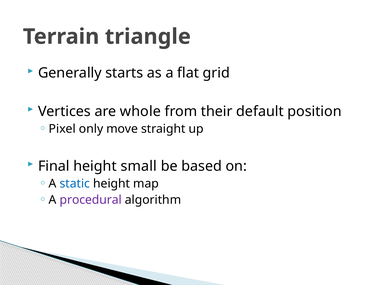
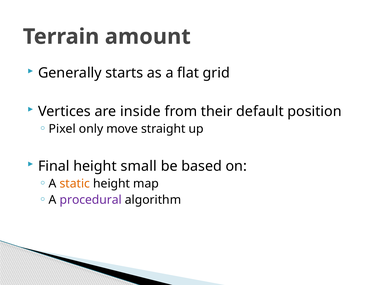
triangle: triangle -> amount (148, 37)
whole: whole -> inside (140, 112)
static colour: blue -> orange (75, 184)
